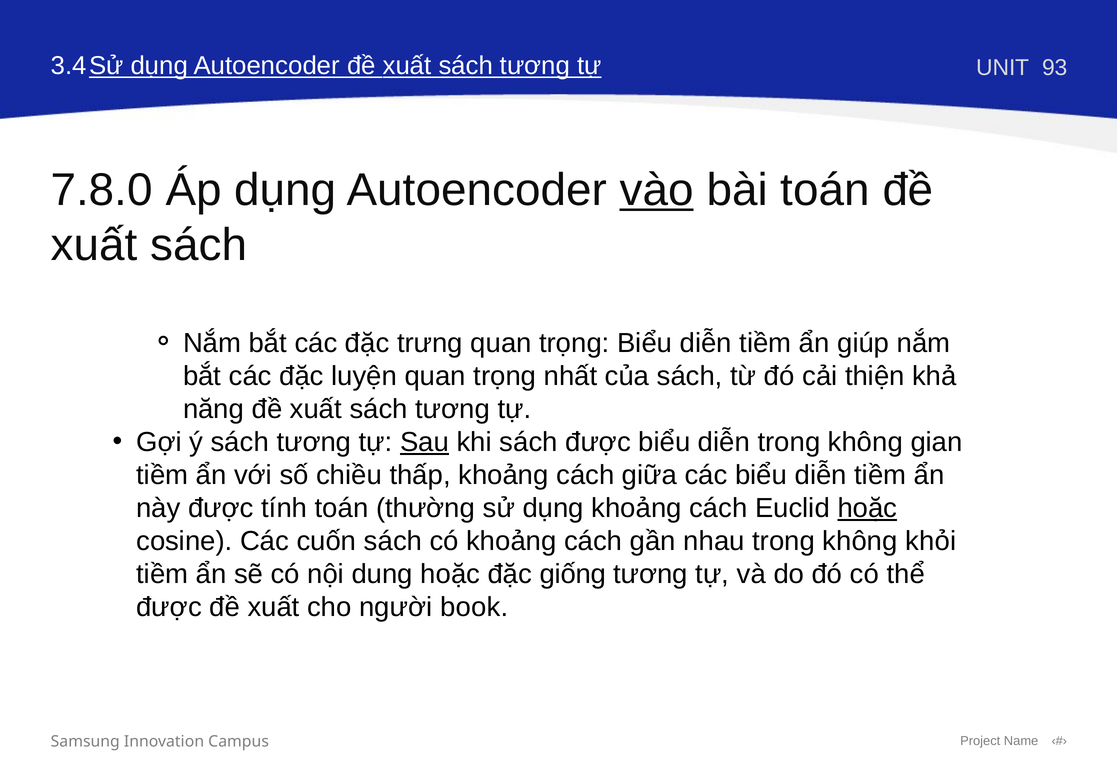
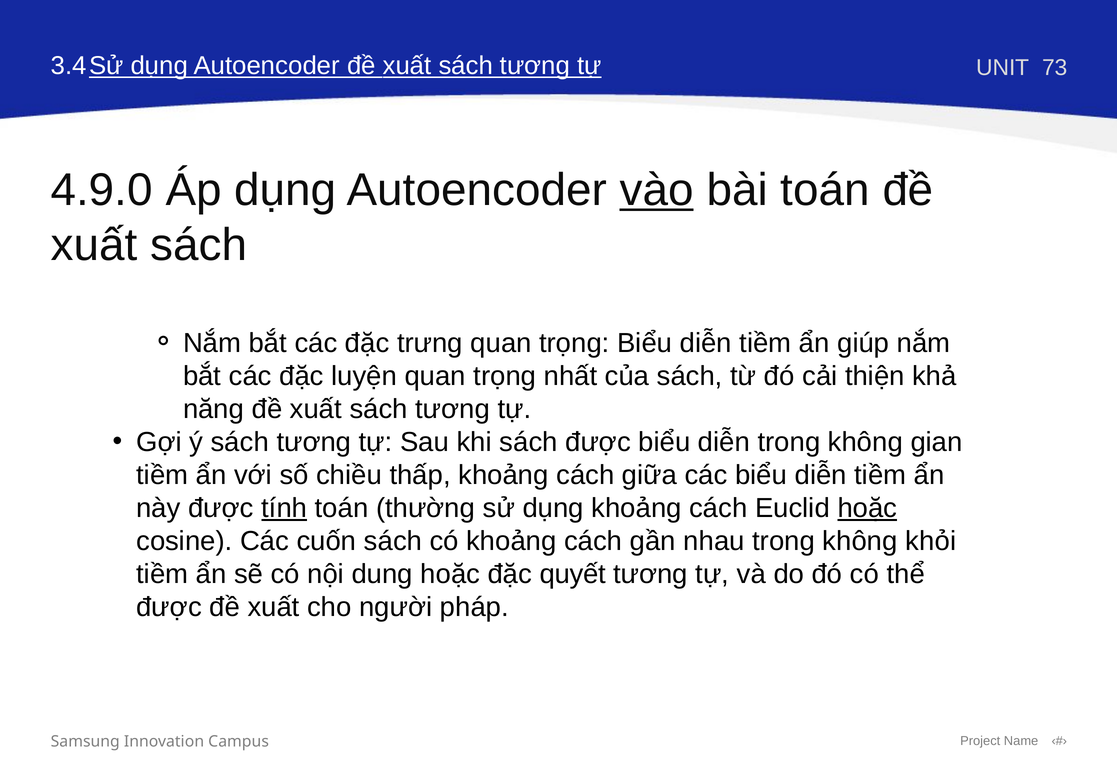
93: 93 -> 73 (1055, 68)
7.8.0: 7.8.0 -> 4.9.0 (102, 190)
Sau underline: present -> none (425, 442)
tính underline: none -> present (284, 508)
giống: giống -> quyết (573, 574)
book: book -> pháp (474, 607)
